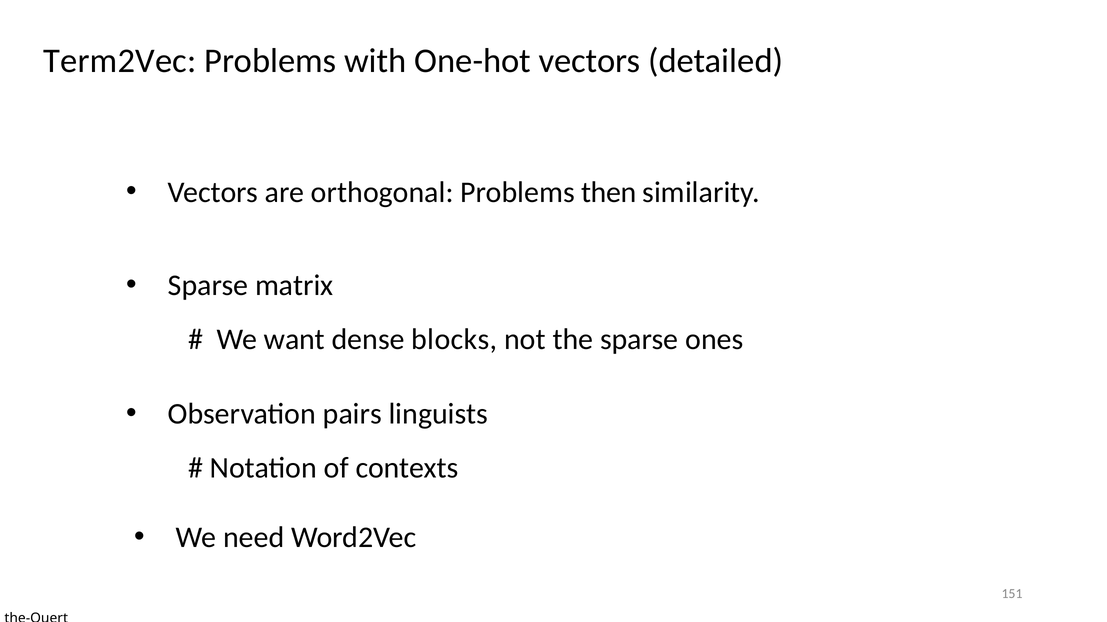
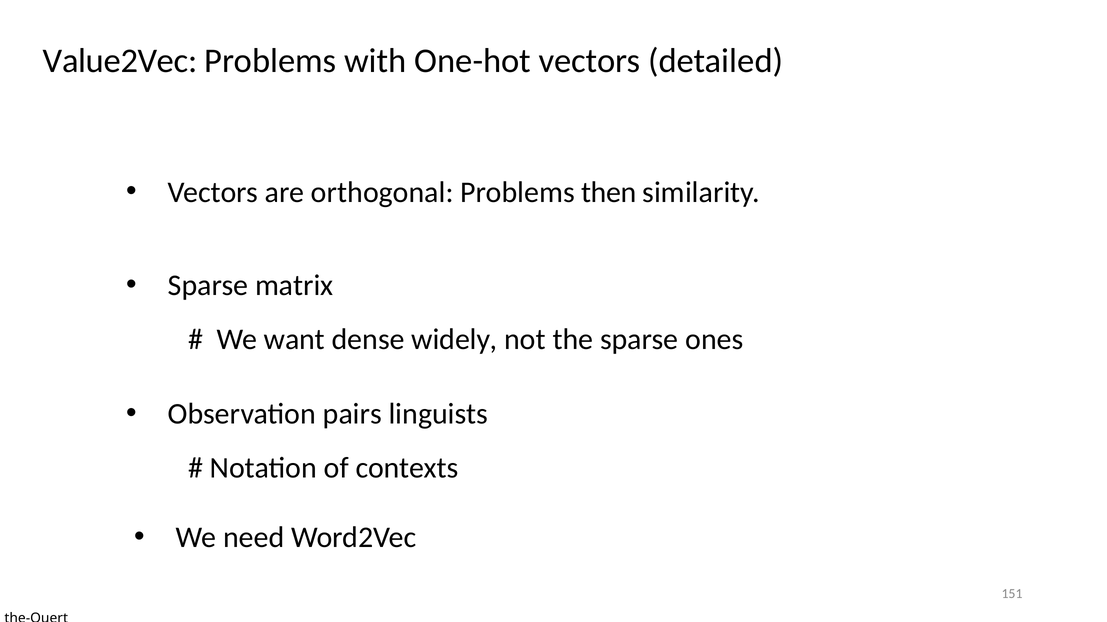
Term2Vec: Term2Vec -> Value2Vec (120, 61)
blocks: blocks -> widely (454, 340)
